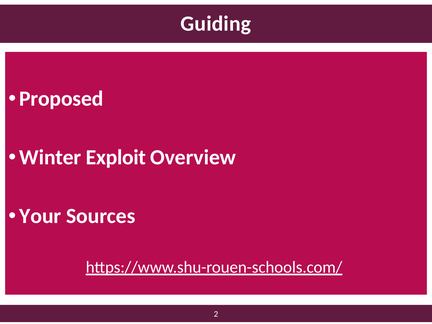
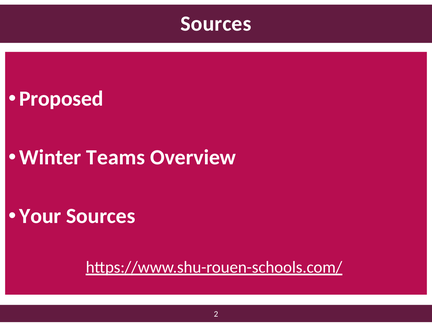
Guiding: Guiding -> Sources (216, 24)
Exploit: Exploit -> Teams (116, 157)
